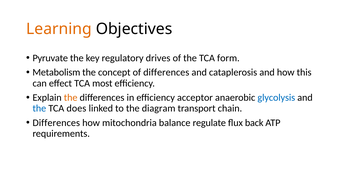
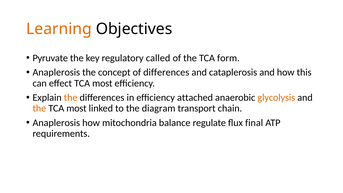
drives: drives -> called (158, 58)
Metabolism: Metabolism -> Anaplerosis (56, 72)
acceptor: acceptor -> attached (195, 98)
glycolysis colour: blue -> orange (276, 98)
the colour: blue -> orange (39, 108)
does: does -> most (76, 108)
Differences: Differences -> Anaplerosis (56, 123)
back: back -> final (254, 123)
